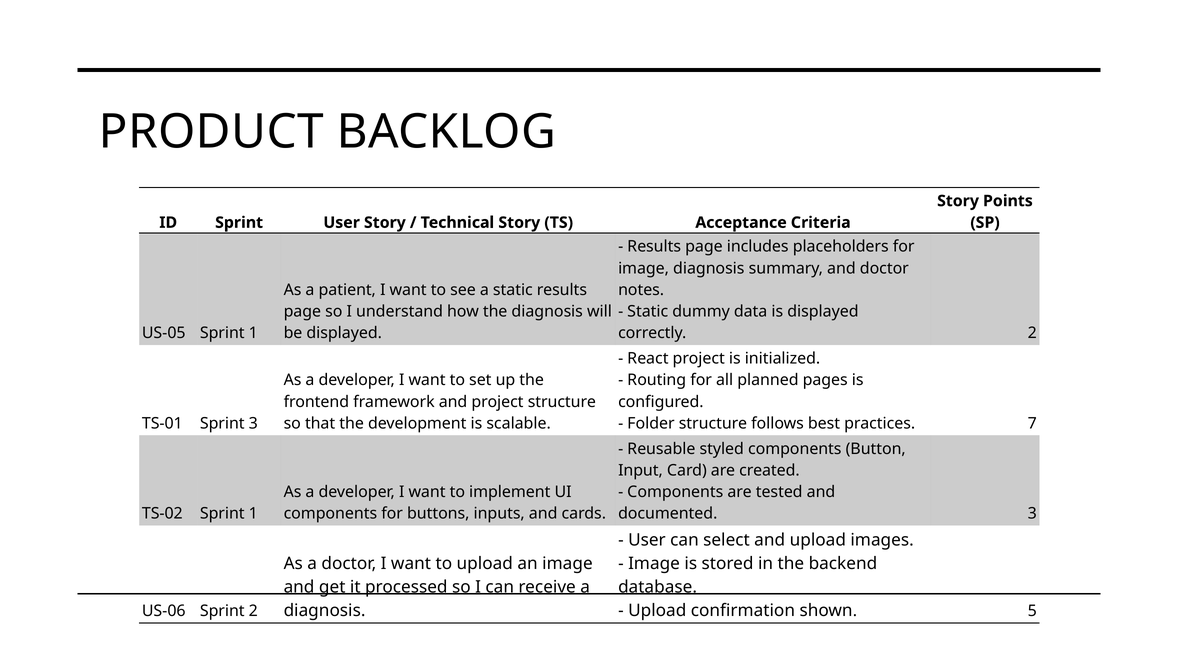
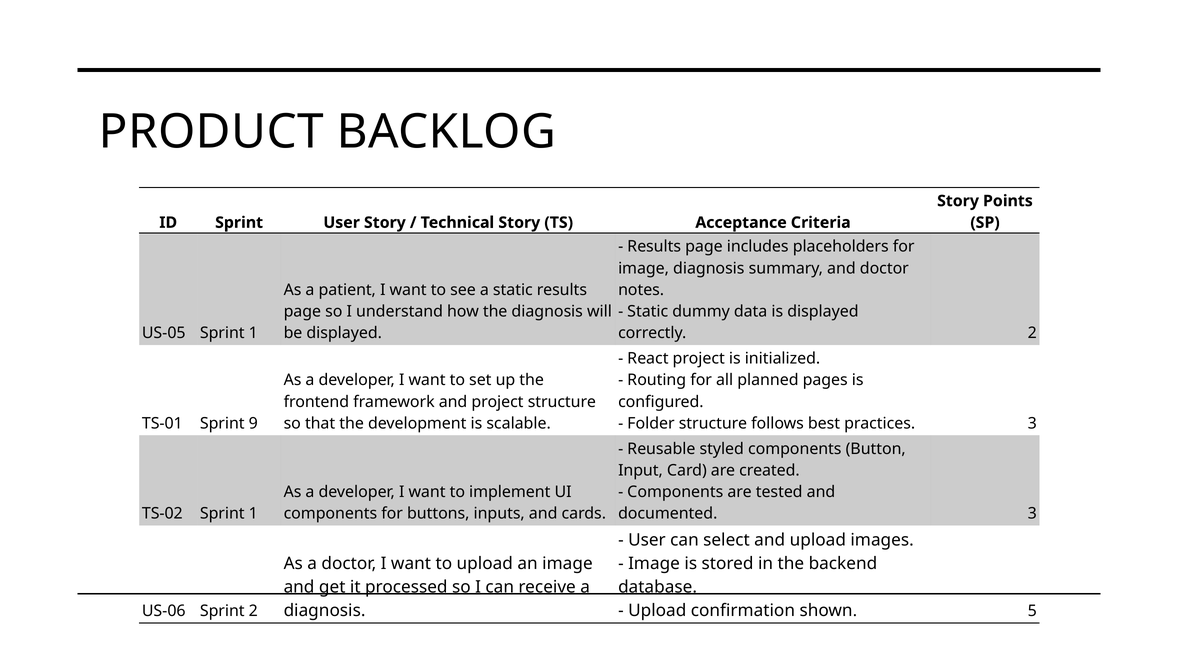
Sprint 3: 3 -> 9 (253, 423)
practices 7: 7 -> 3 (1032, 423)
